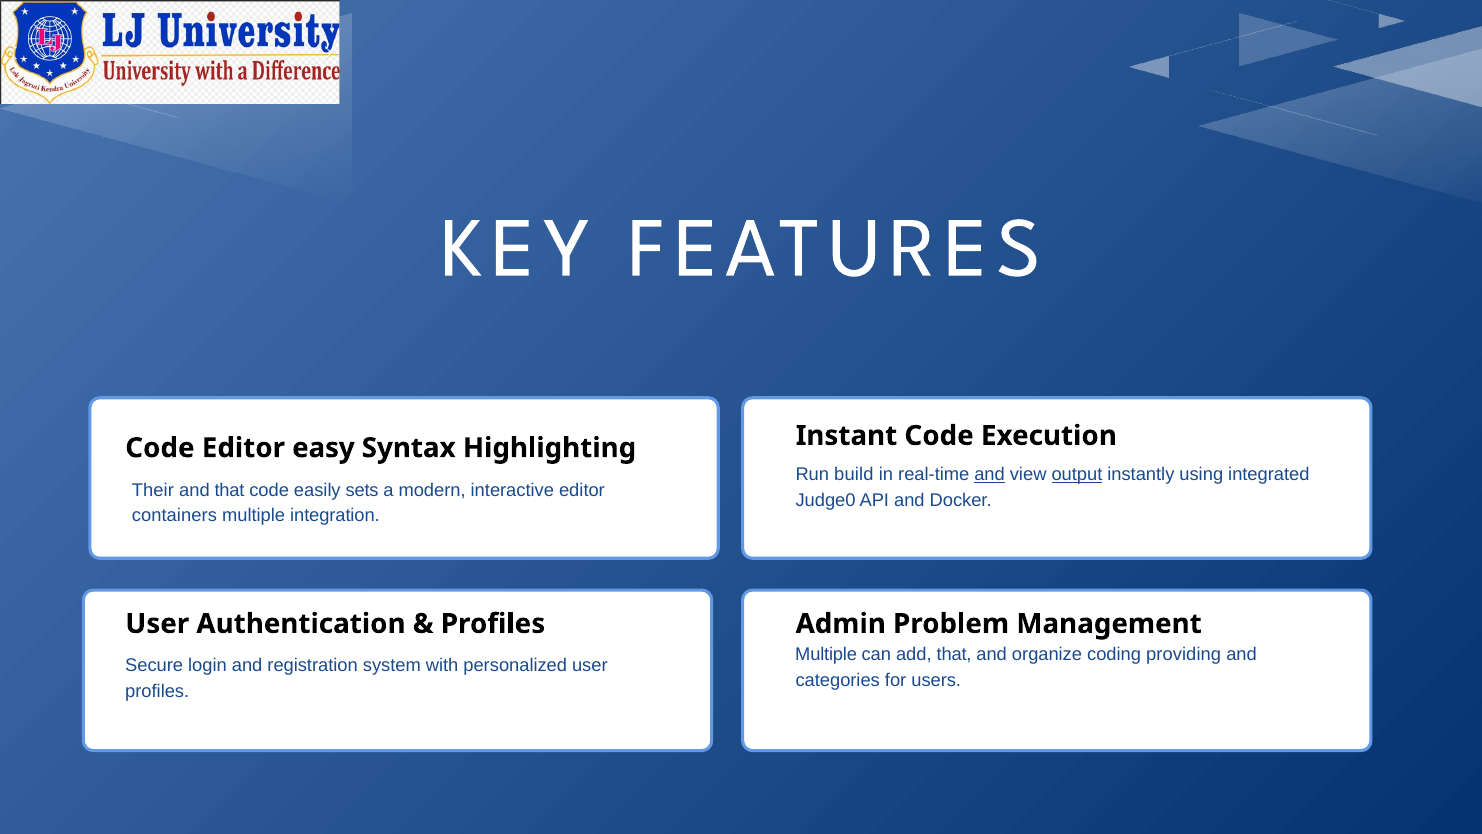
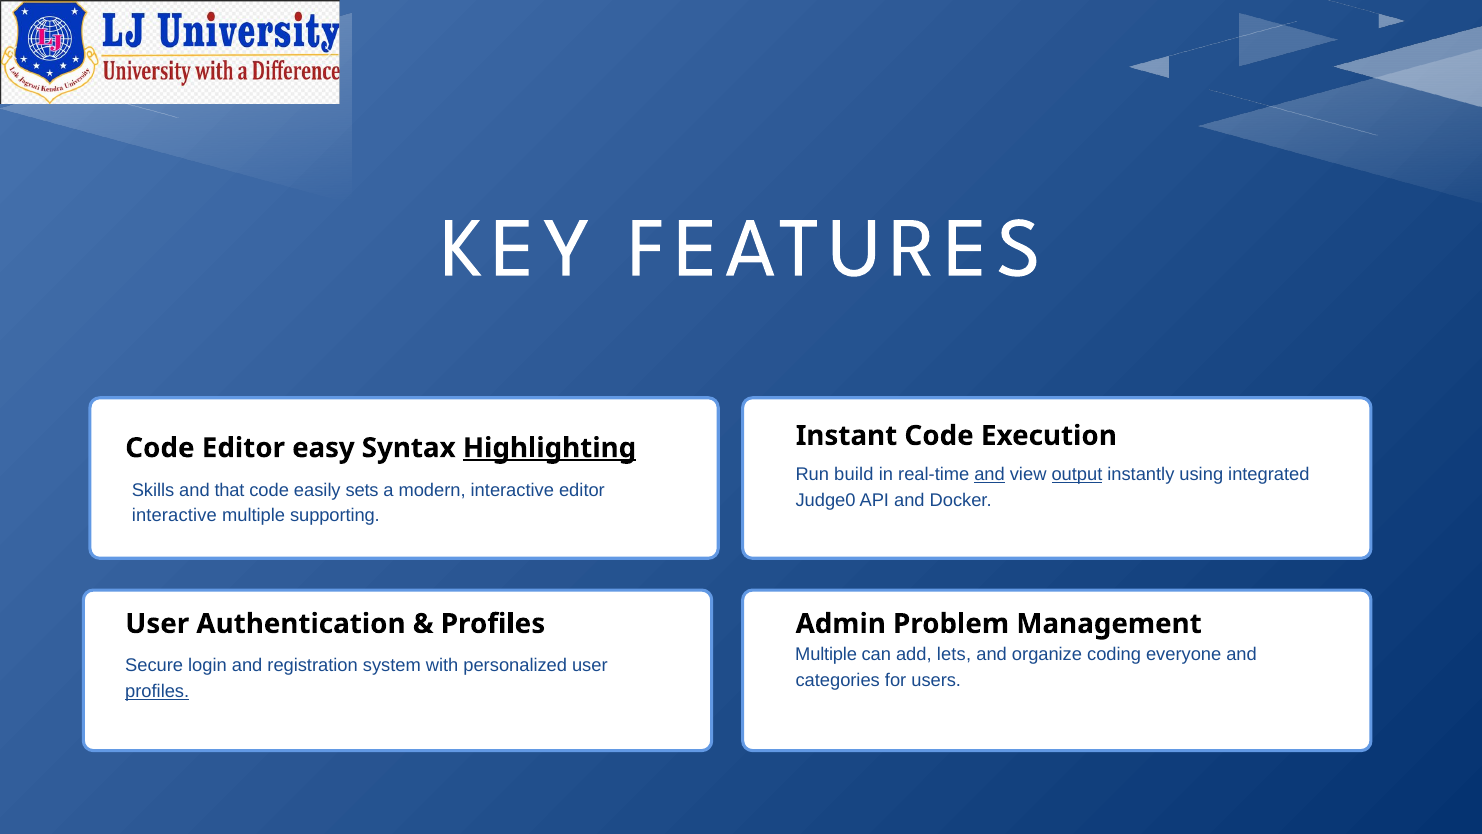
Highlighting underline: none -> present (550, 448)
Their: Their -> Skills (153, 490)
containers: containers -> interactive (174, 515)
integration: integration -> supporting (335, 515)
add that: that -> lets (954, 654)
providing: providing -> everyone (1184, 654)
profiles underline: none -> present (157, 691)
